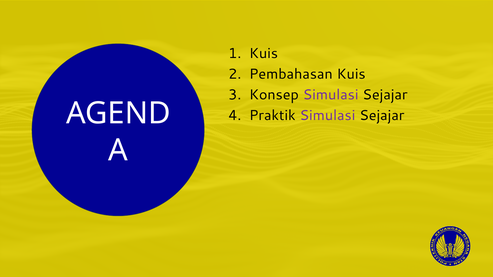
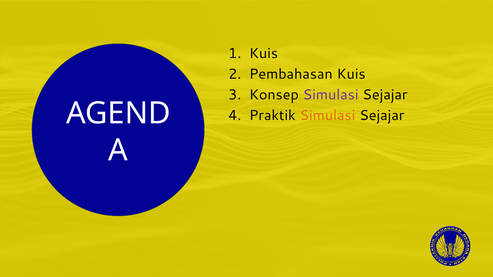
Simulasi colour: purple -> orange (327, 115)
